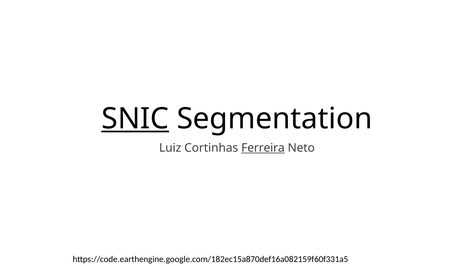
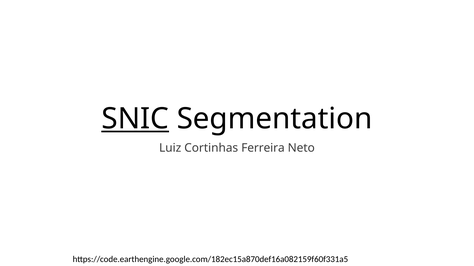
Ferreira underline: present -> none (263, 148)
